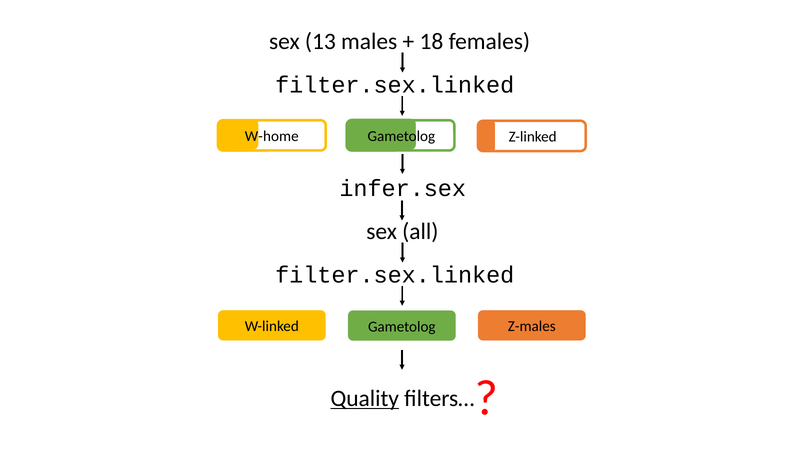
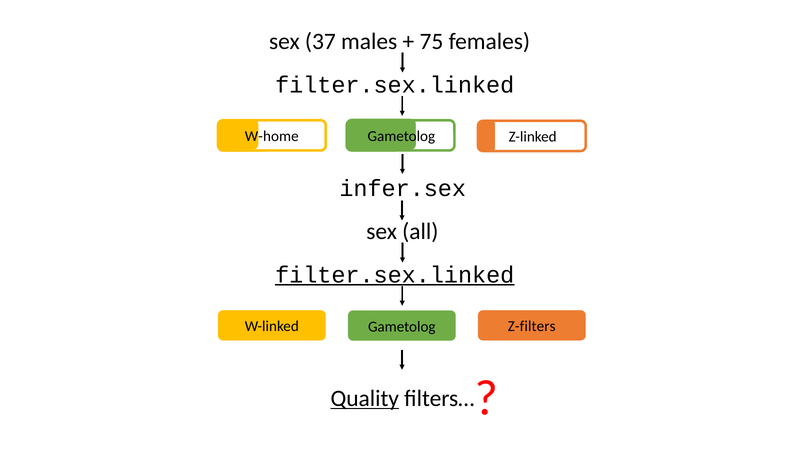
13: 13 -> 37 (320, 42)
18: 18 -> 75 (431, 42)
filter.sex.linked underline: none -> present (395, 275)
Z-males: Z-males -> Z-filters (532, 326)
